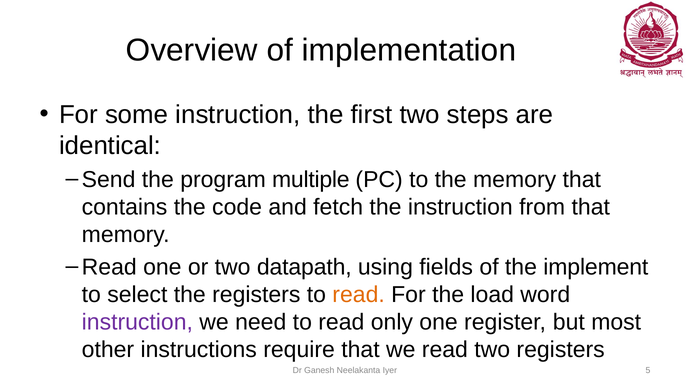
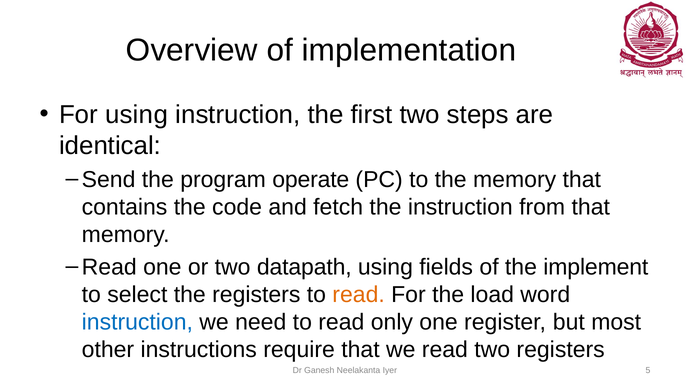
For some: some -> using (137, 115)
multiple: multiple -> operate (311, 180)
instruction colour: purple -> blue (137, 322)
